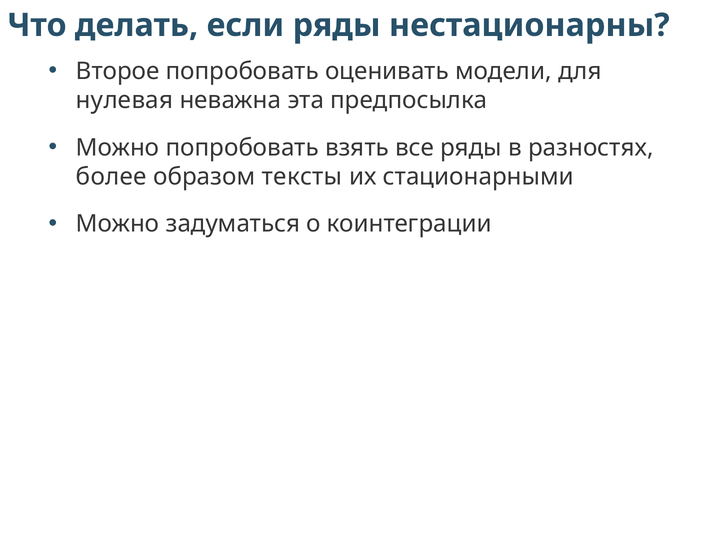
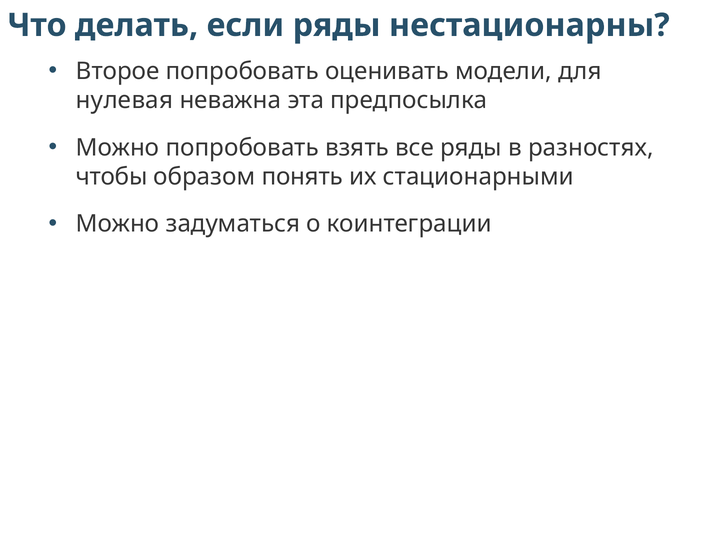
более: более -> чтобы (112, 177)
тексты: тексты -> понять (302, 177)
